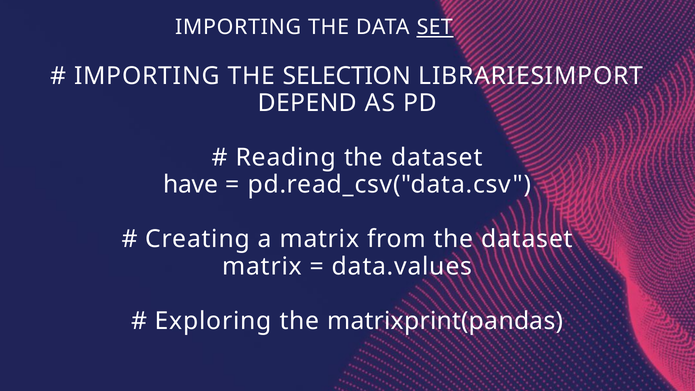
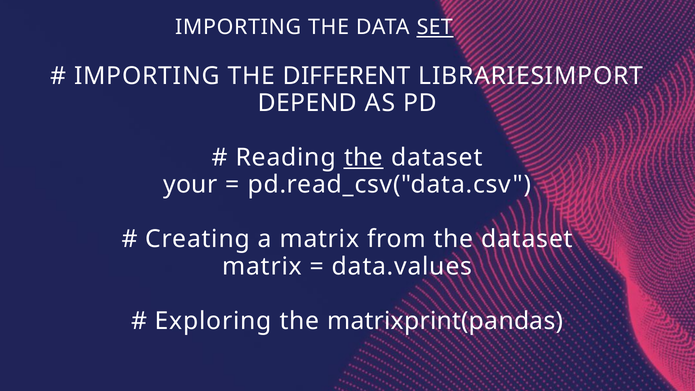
SELECTION: SELECTION -> DIFFERENT (347, 76)
the underline: none -> present (363, 158)
have: have -> your (190, 185)
